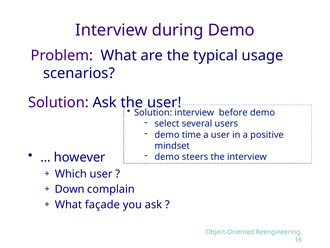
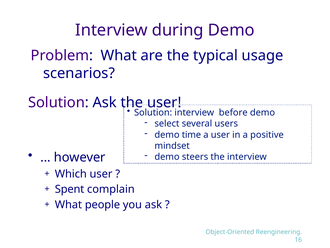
Down: Down -> Spent (70, 189)
façade: façade -> people (102, 204)
